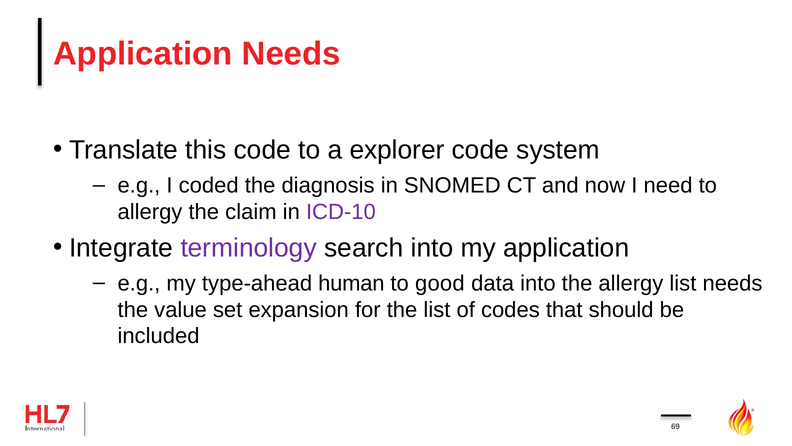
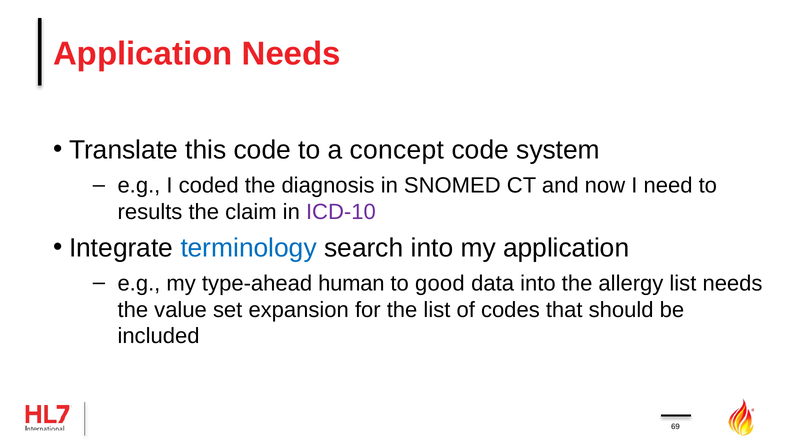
explorer: explorer -> concept (397, 150)
allergy: allergy -> results (150, 212)
terminology colour: purple -> blue (249, 248)
